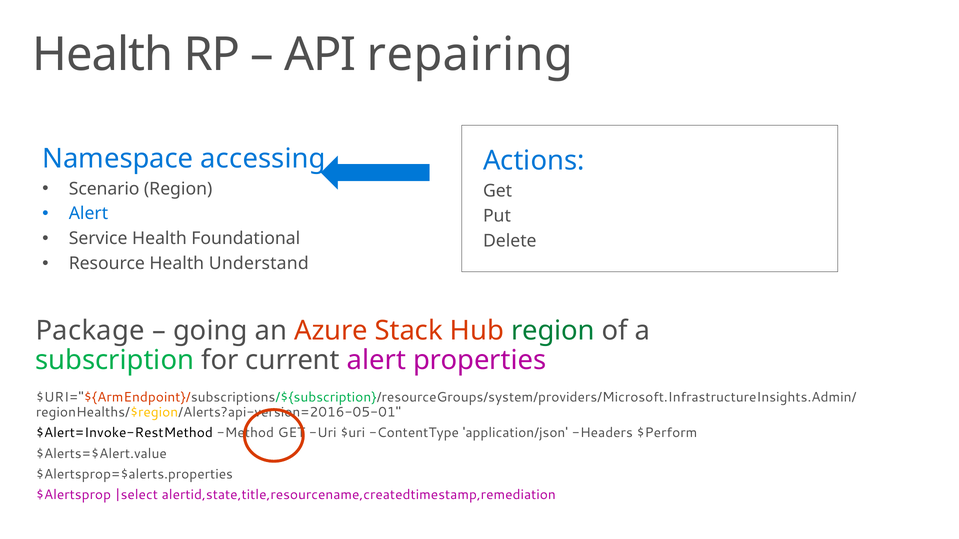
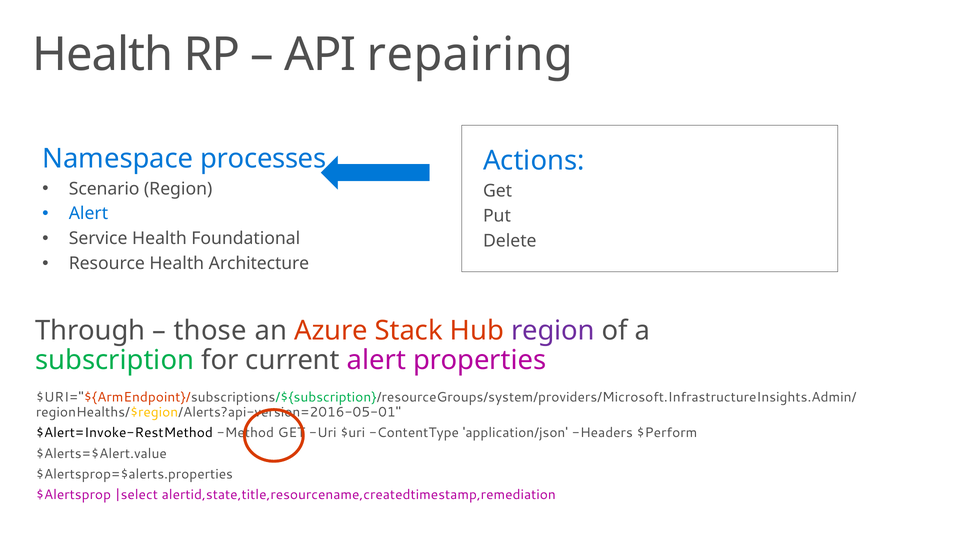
accessing: accessing -> processes (263, 159)
Understand: Understand -> Architecture (259, 264)
Package: Package -> Through (90, 331)
going: going -> those (210, 331)
region colour: green -> purple (553, 331)
